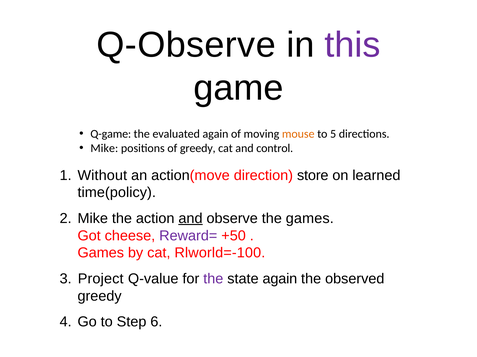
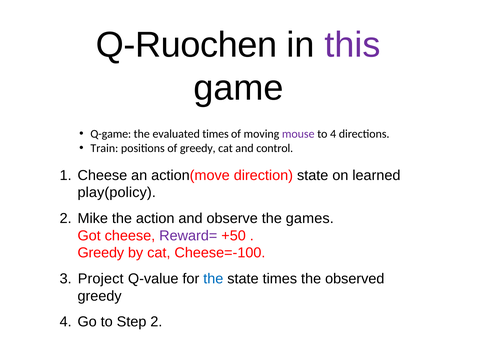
Q-Observe: Q-Observe -> Q-Ruochen (187, 45)
evaluated again: again -> times (216, 134)
mouse colour: orange -> purple (298, 134)
to 5: 5 -> 4 (333, 134)
Mike: Mike -> Train (104, 148)
1 Without: Without -> Cheese (102, 176)
direction store: store -> state (313, 176)
time(policy: time(policy -> play(policy (117, 193)
and underline: present -> none (190, 219)
Games: Games -> Greedy (101, 253)
Rlworld=-100: Rlworld=-100 -> Cheese=-100 (220, 253)
the colour: purple -> blue (213, 279)
state again: again -> times (280, 279)
Step 6: 6 -> 2 (156, 322)
